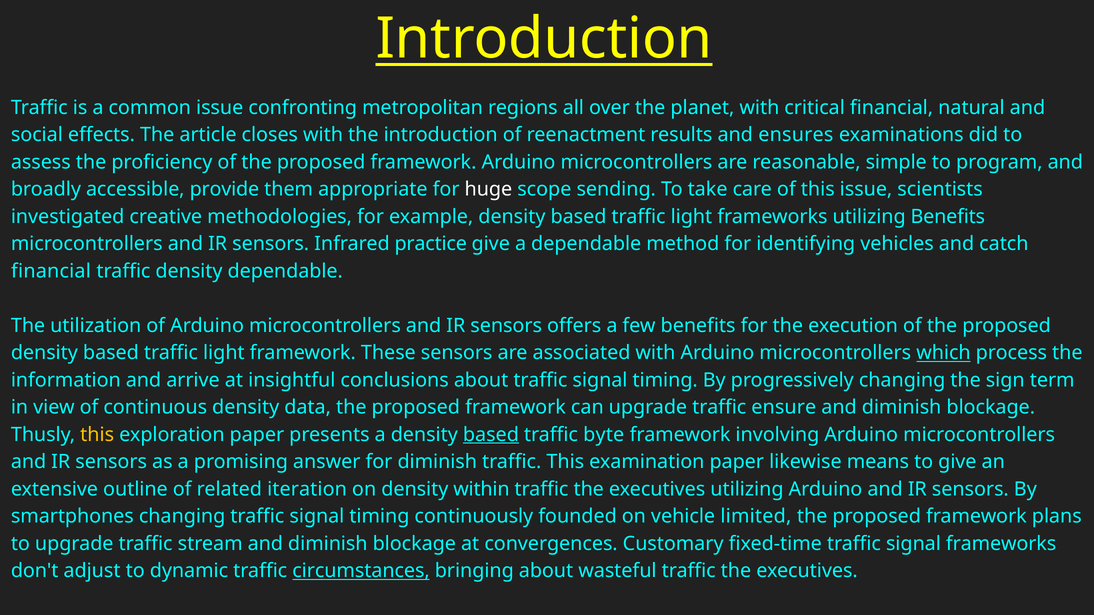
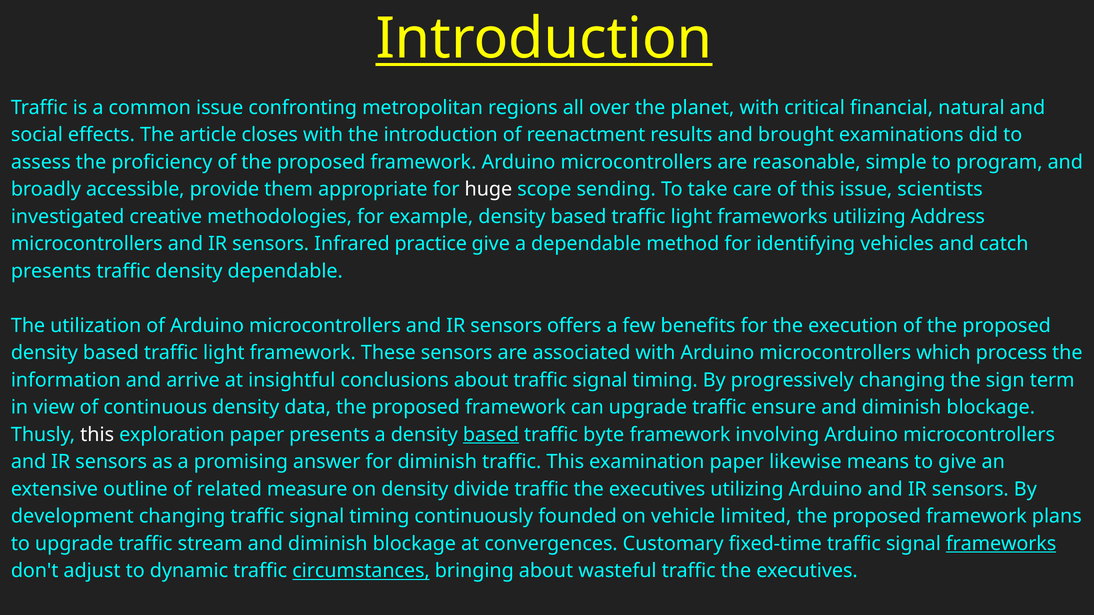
ensures: ensures -> brought (796, 135)
utilizing Benefits: Benefits -> Address (948, 217)
financial: financial -> presents (51, 271)
which underline: present -> none (943, 353)
this colour: yellow -> white (97, 435)
iteration: iteration -> measure (307, 489)
within: within -> divide (481, 489)
smartphones: smartphones -> development (72, 517)
frameworks underline: none -> present (1001, 544)
